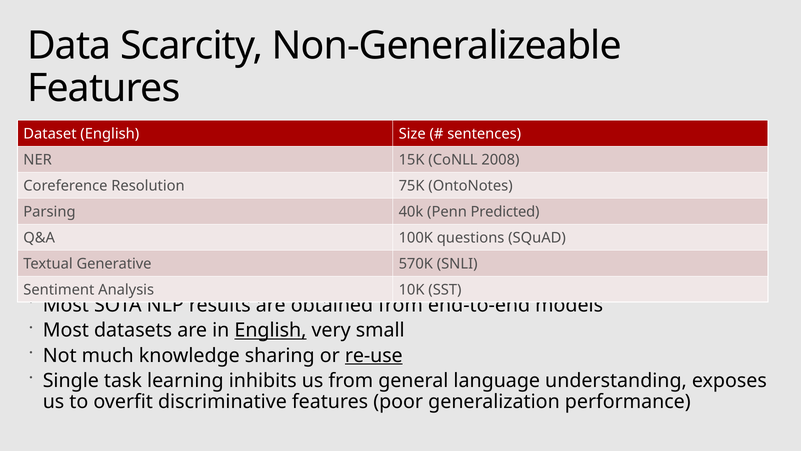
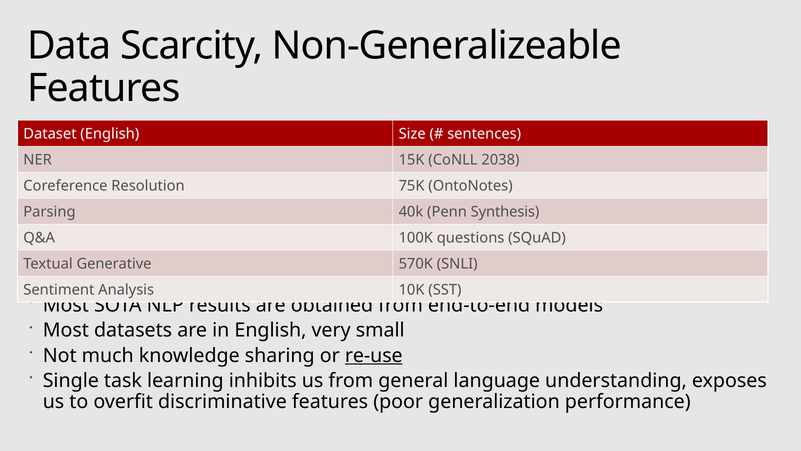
2008: 2008 -> 2038 (500, 160)
Predicted: Predicted -> Synthesis (505, 212)
English underline: present -> none (270, 330)
